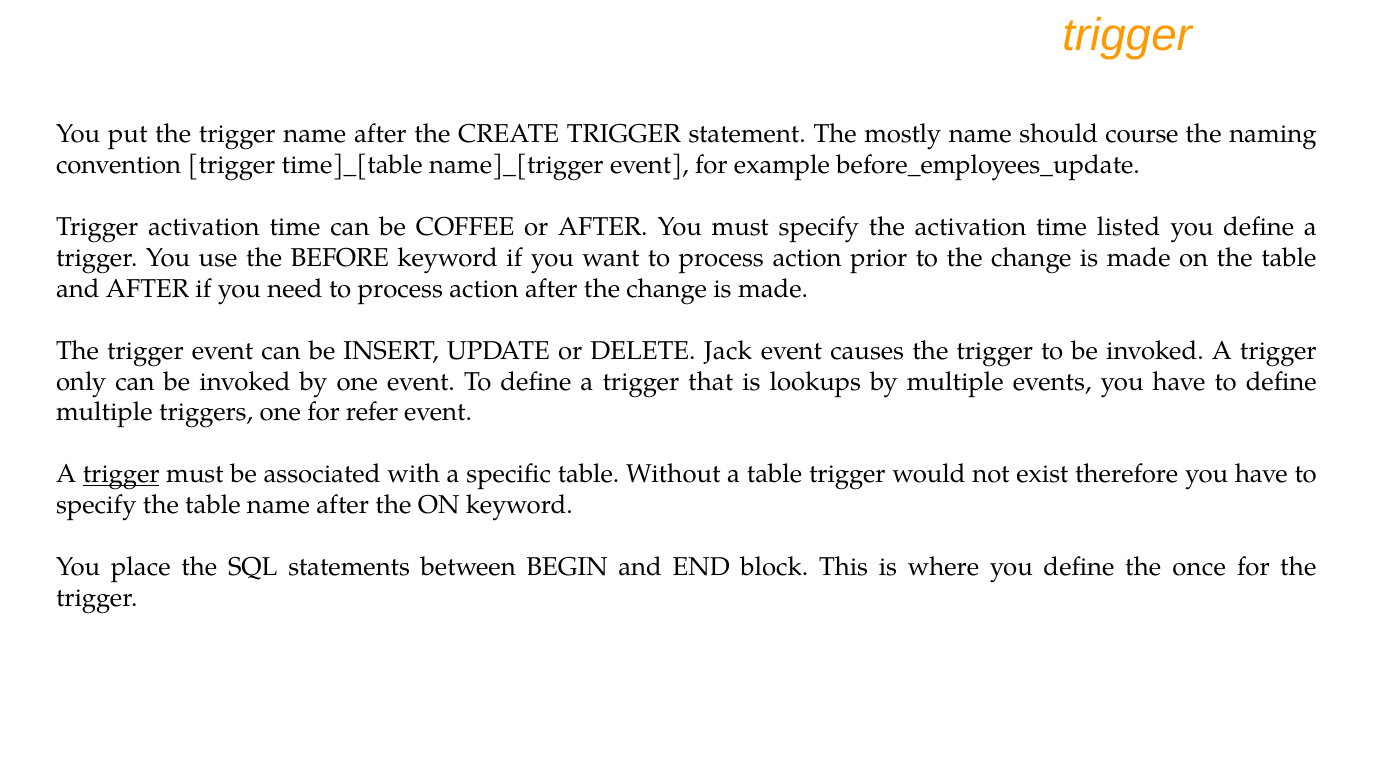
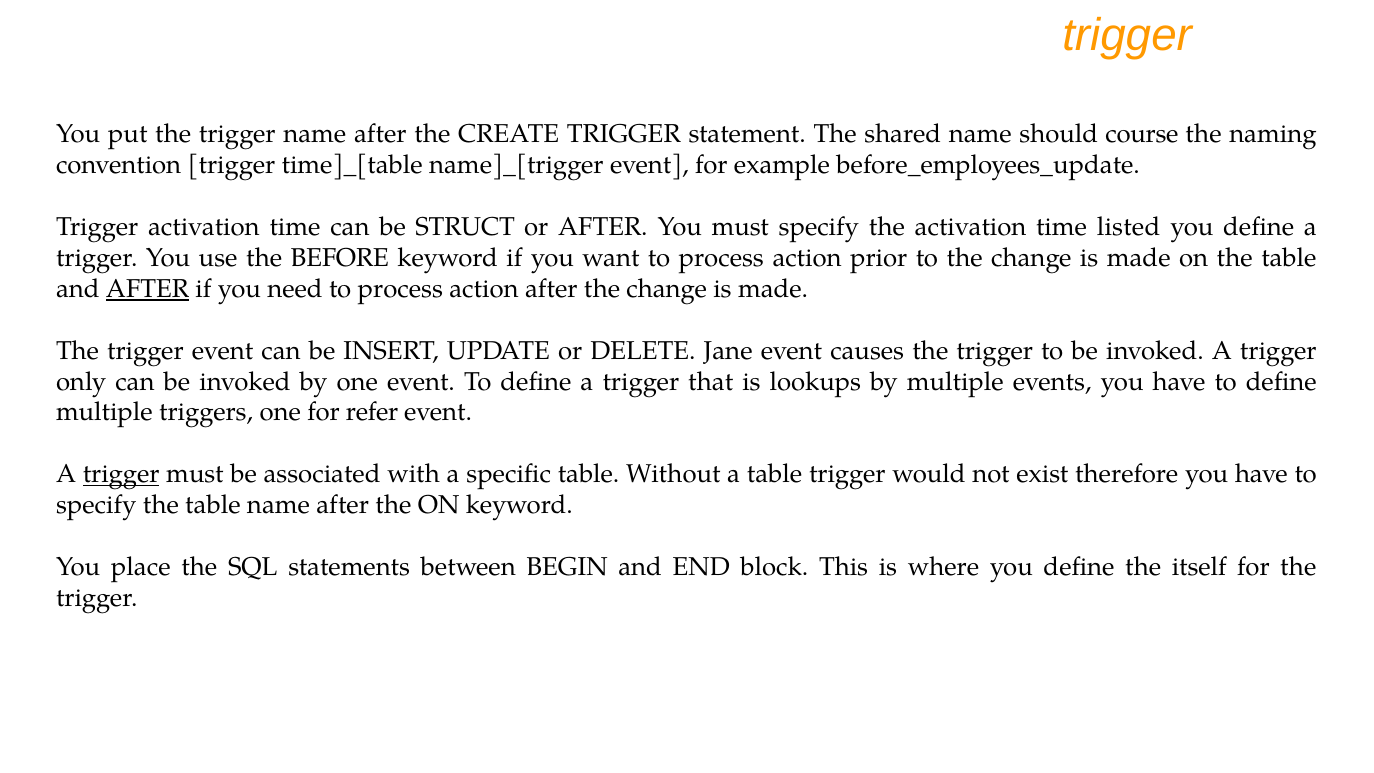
mostly: mostly -> shared (903, 134)
COFFEE: COFFEE -> STRUCT (465, 227)
AFTER underline: none -> present (148, 289)
Jack: Jack -> Jane (728, 351)
once: once -> itself (1199, 567)
